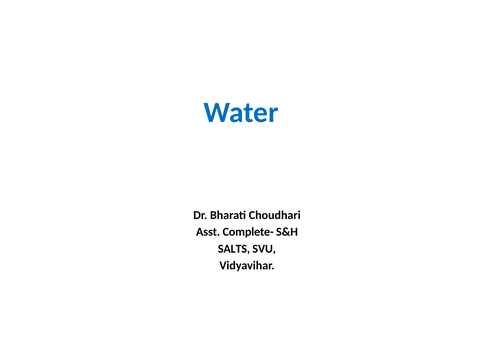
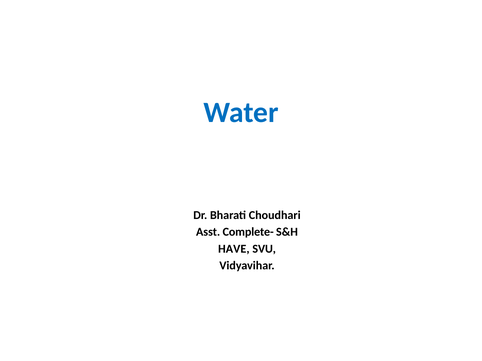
SALTS: SALTS -> HAVE (234, 249)
